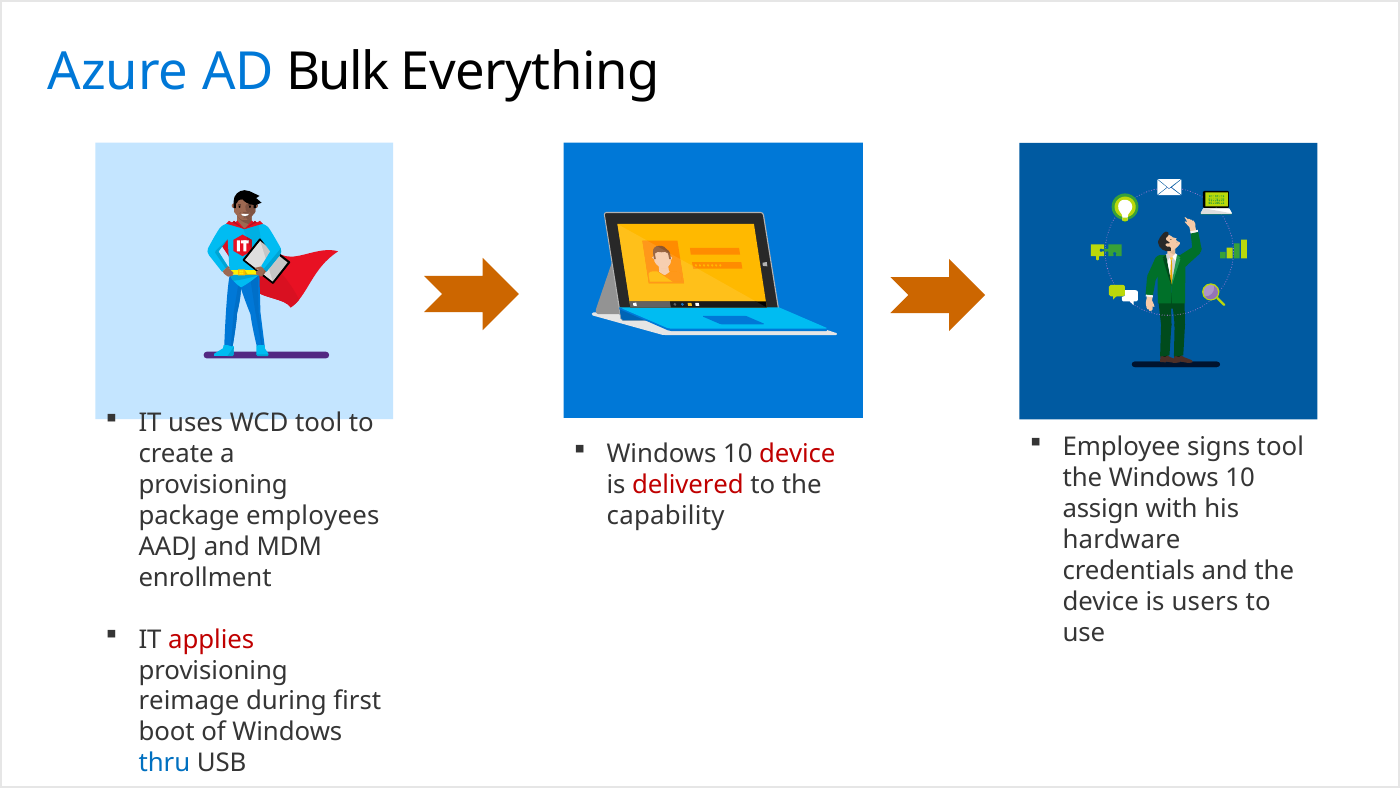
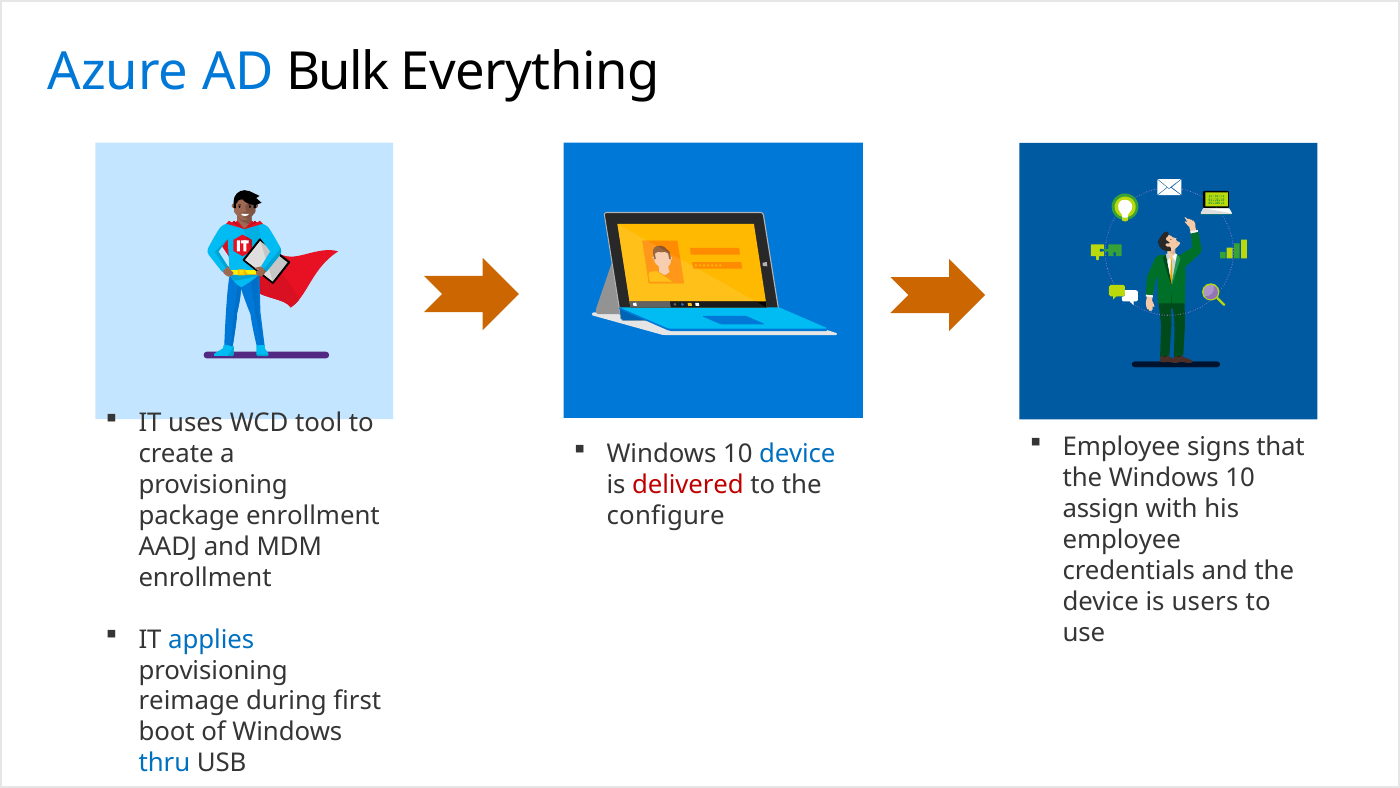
signs tool: tool -> that (1281, 447)
device colour: red -> blue (797, 454)
package employees: employees -> enrollment (313, 515)
capability: capability -> configure (666, 516)
hardware: hardware -> employee (1122, 540)
applies colour: red -> blue (211, 639)
